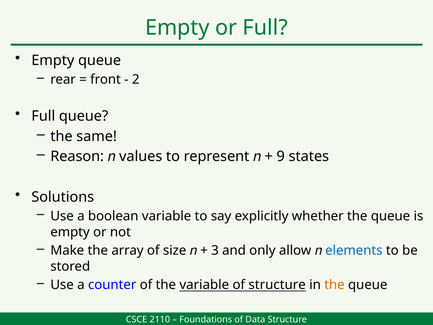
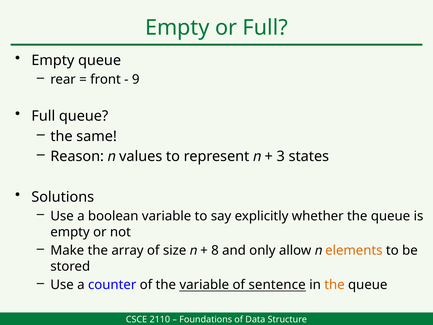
2: 2 -> 9 (136, 80)
9: 9 -> 3 (281, 156)
3: 3 -> 8 (215, 250)
elements colour: blue -> orange (354, 250)
of structure: structure -> sentence (277, 285)
